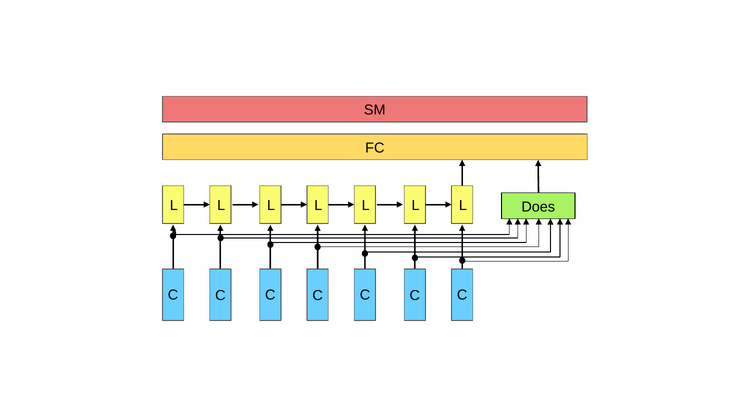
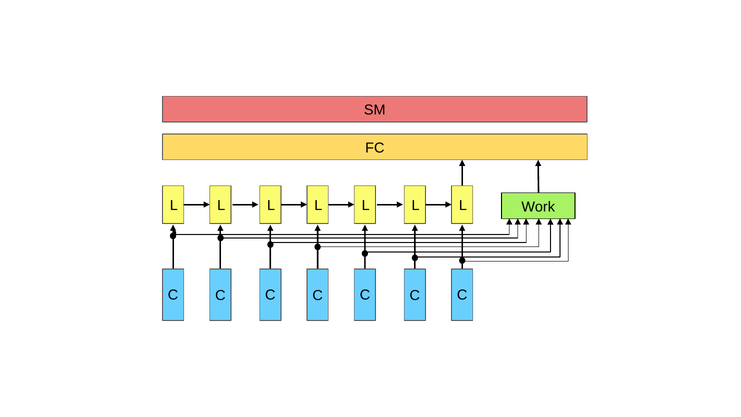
Does: Does -> Work (538, 207)
